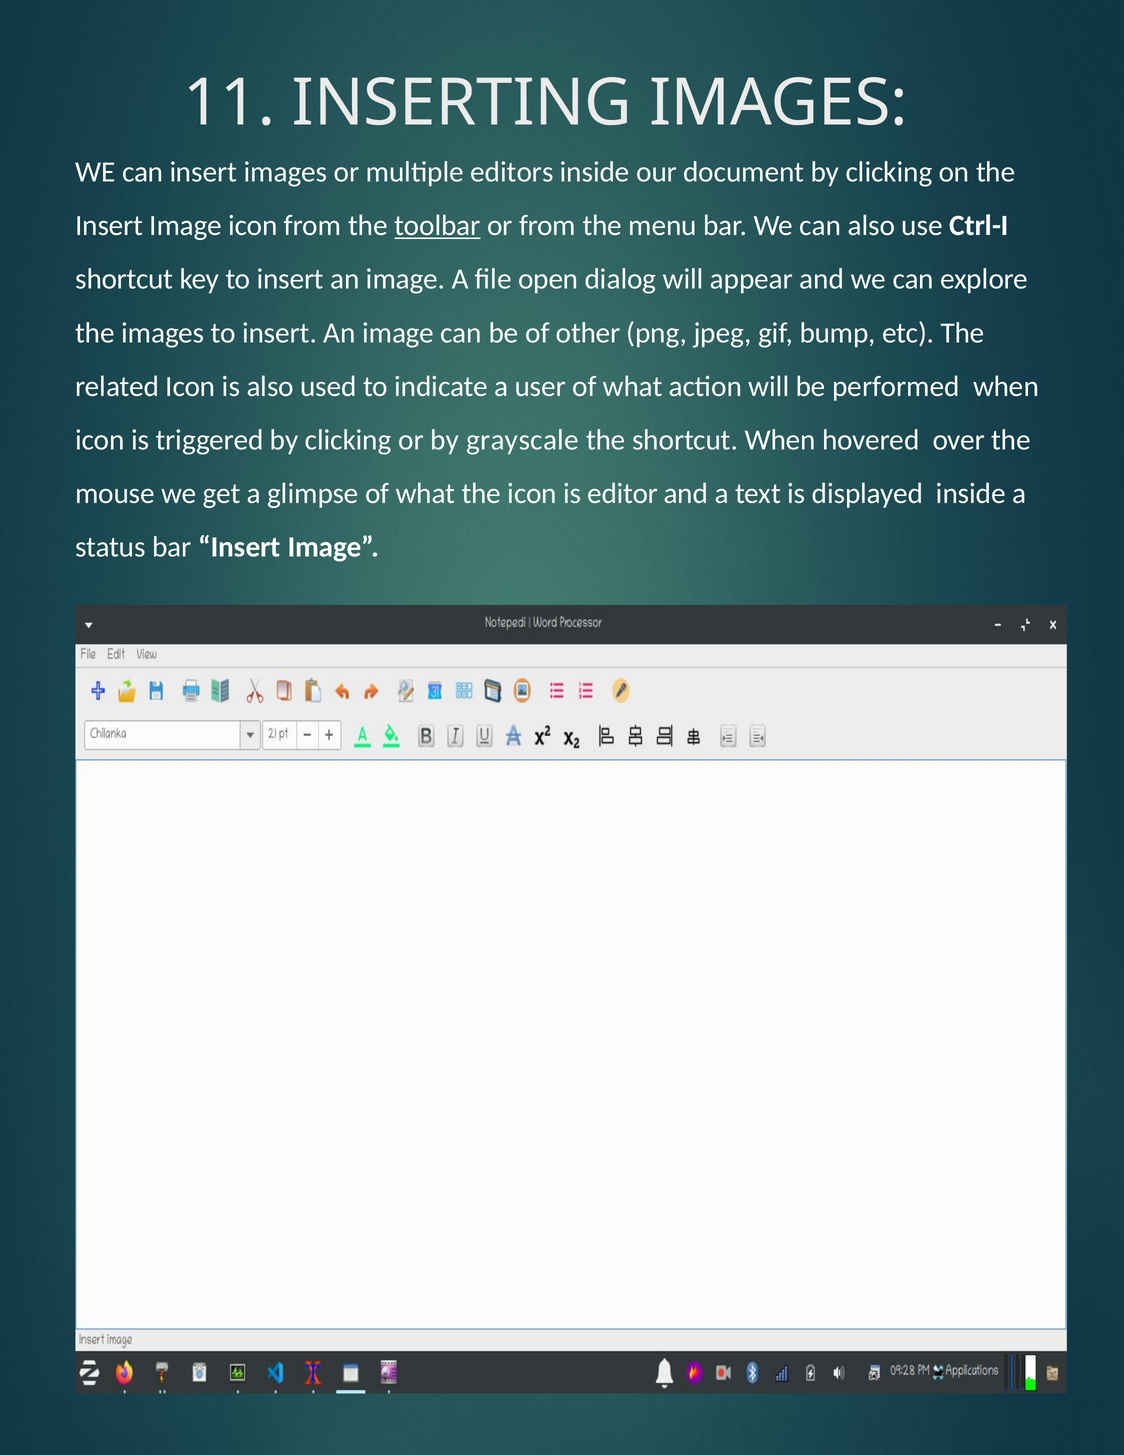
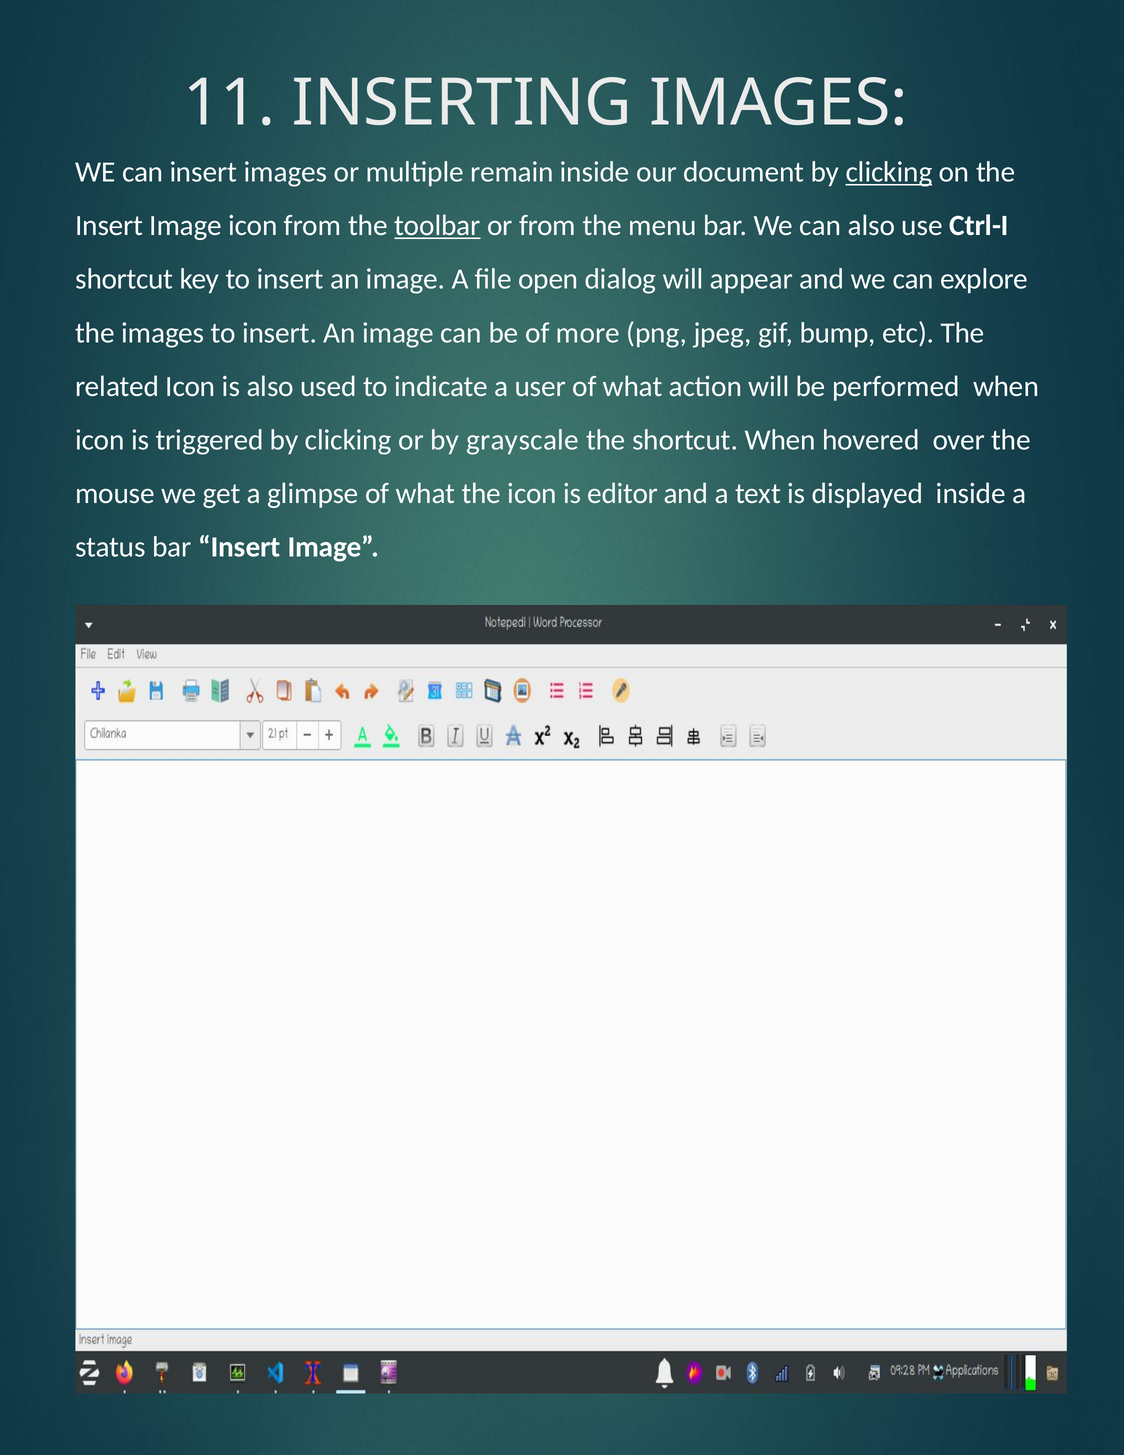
editors: editors -> remain (512, 172)
clicking underline: none -> present (889, 172)
other: other -> more (588, 333)
